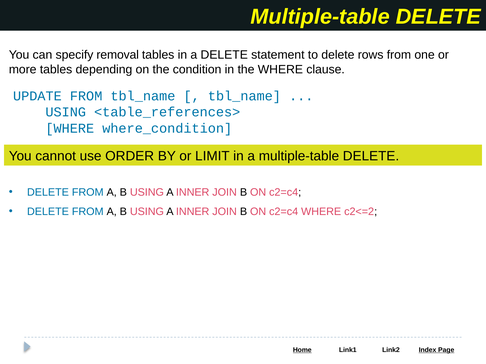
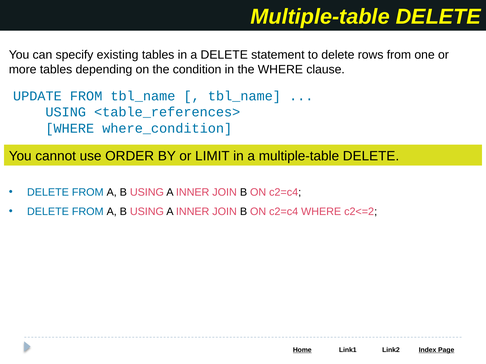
removal: removal -> existing (118, 55)
